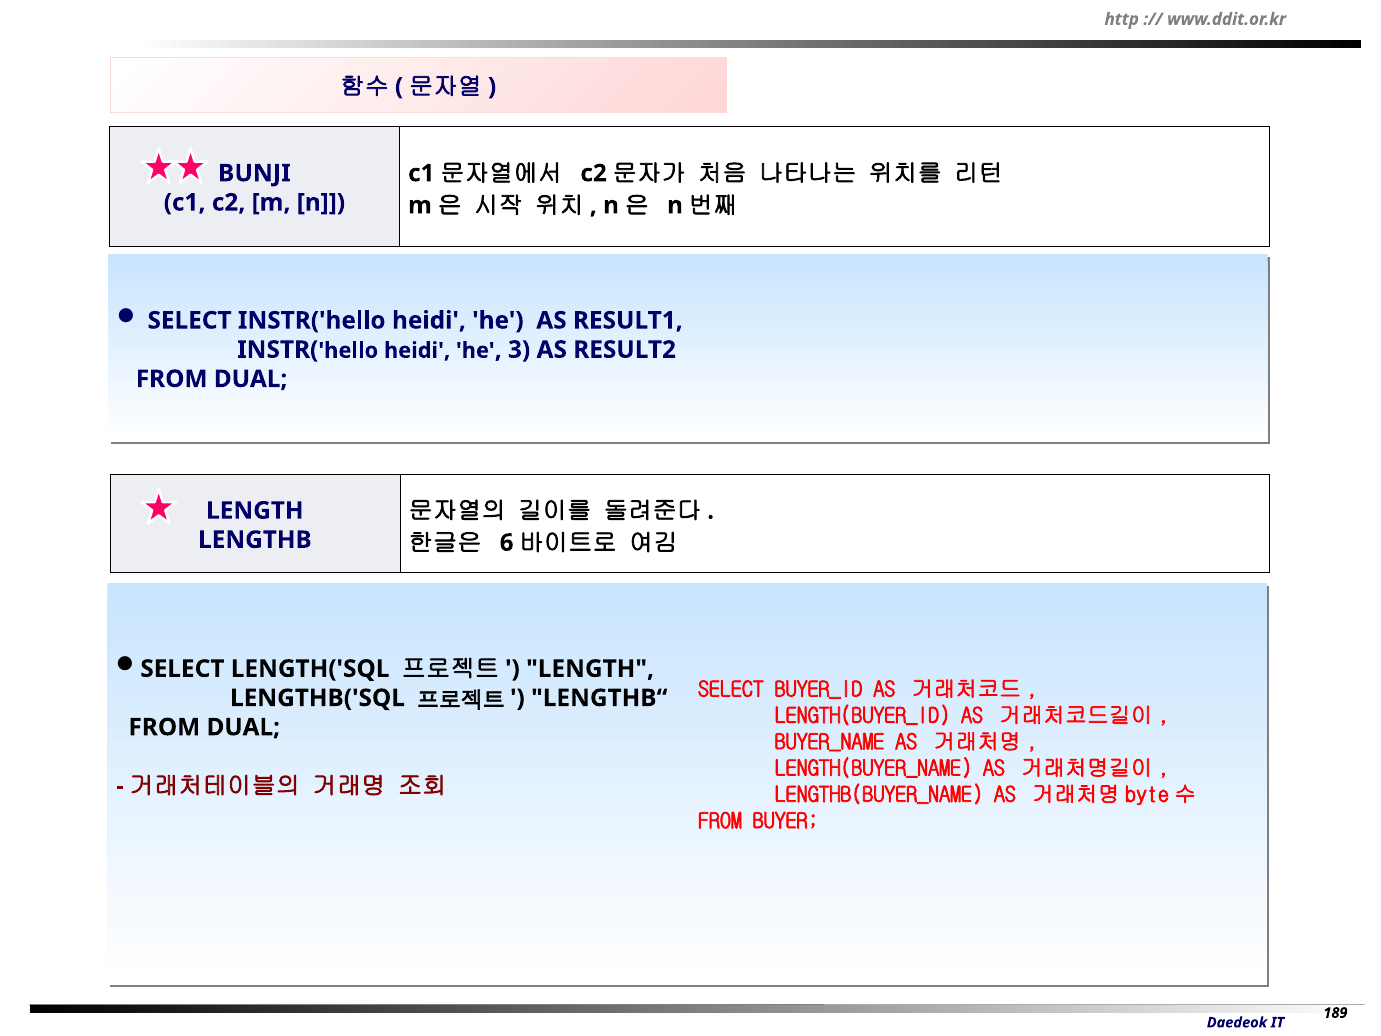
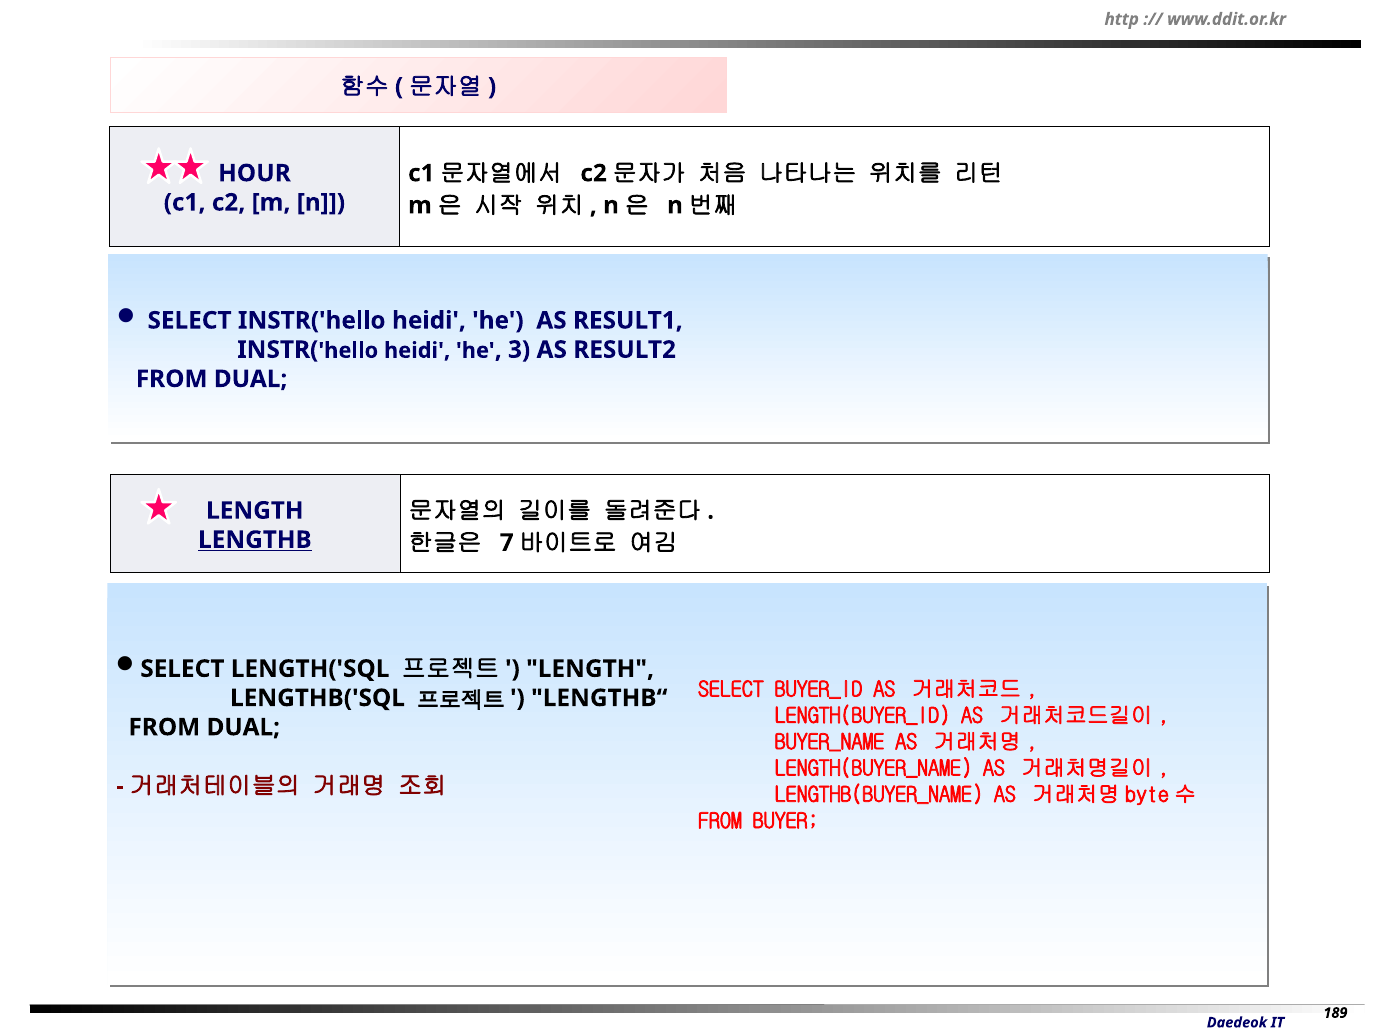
BUNJI: BUNJI -> HOUR (254, 173)
6: 6 -> 7 (507, 543)
LENGTHB underline: none -> present (255, 540)
